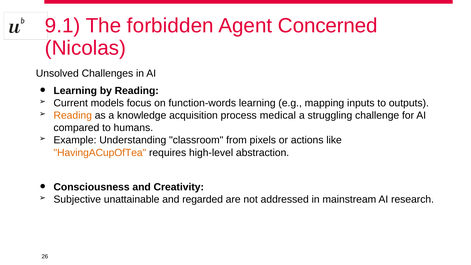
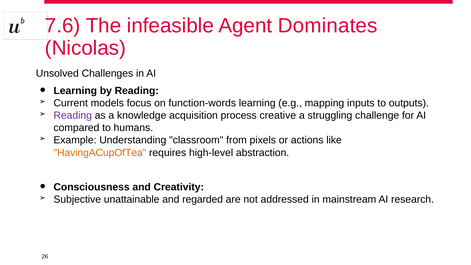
9.1: 9.1 -> 7.6 (63, 26)
forbidden: forbidden -> infeasible (170, 26)
Concerned: Concerned -> Dominates (328, 26)
Reading colour: orange -> purple (73, 115)
medical: medical -> creative (278, 115)
